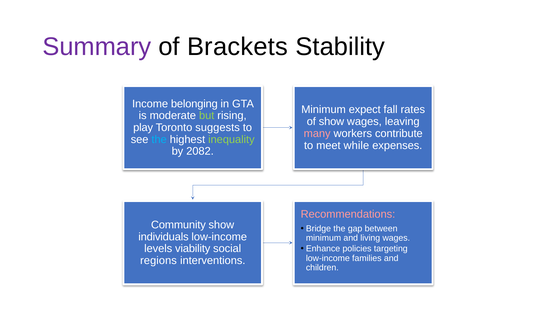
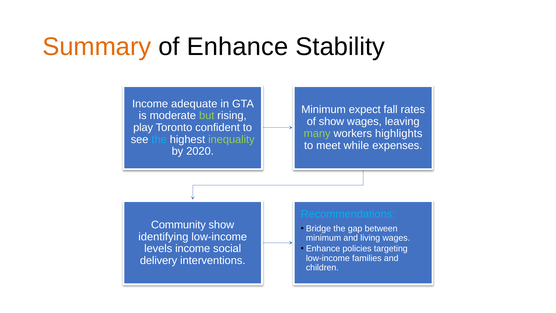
Summary colour: purple -> orange (97, 47)
of Brackets: Brackets -> Enhance (238, 47)
belonging: belonging -> adequate (194, 104)
suggests: suggests -> confident (218, 127)
many colour: pink -> light green (317, 133)
contribute: contribute -> highlights (399, 133)
2082: 2082 -> 2020 (200, 151)
Recommendations colour: pink -> light blue (348, 214)
individuals: individuals -> identifying (163, 237)
levels viability: viability -> income (193, 248)
regions: regions -> delivery (159, 260)
